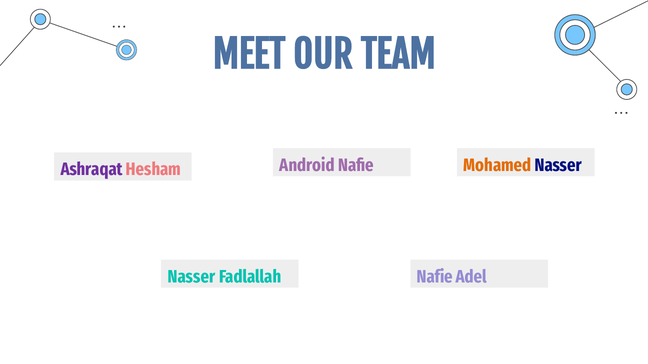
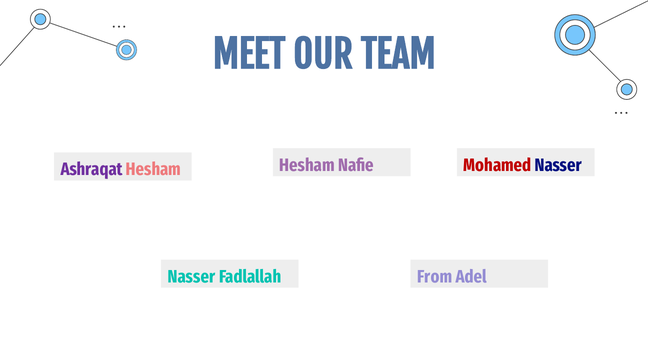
Mohamed colour: orange -> red (497, 165)
Hesham Android: Android -> Hesham (307, 165)
Nafie: Nafie -> From (435, 277)
